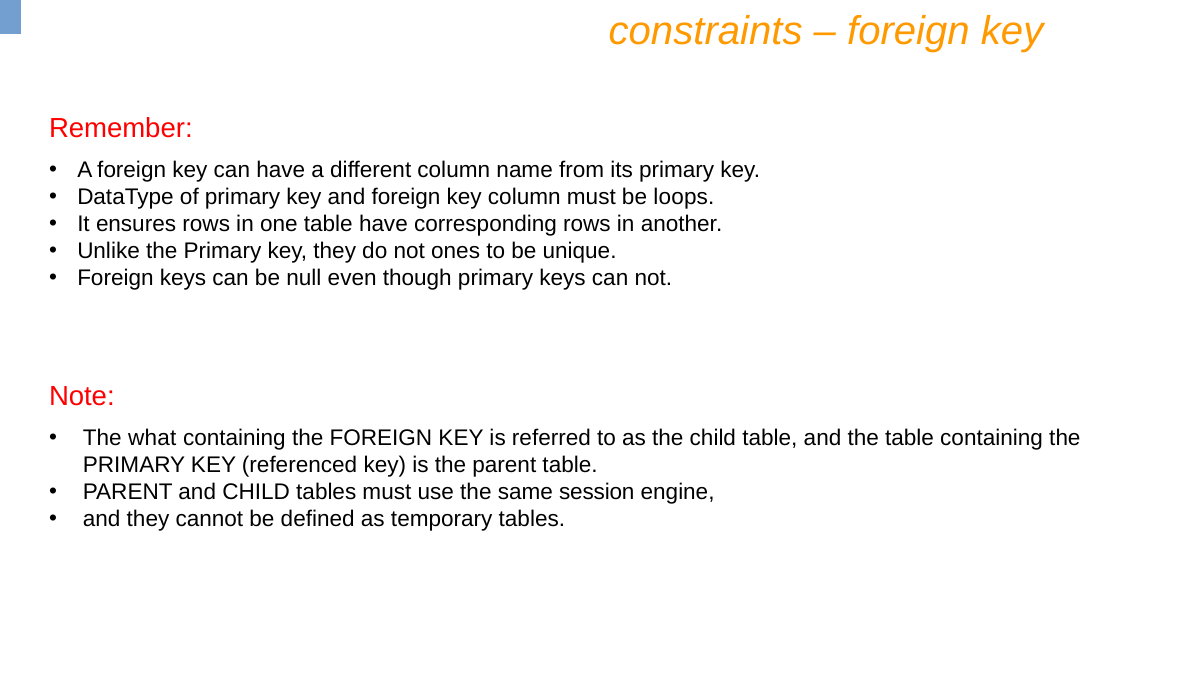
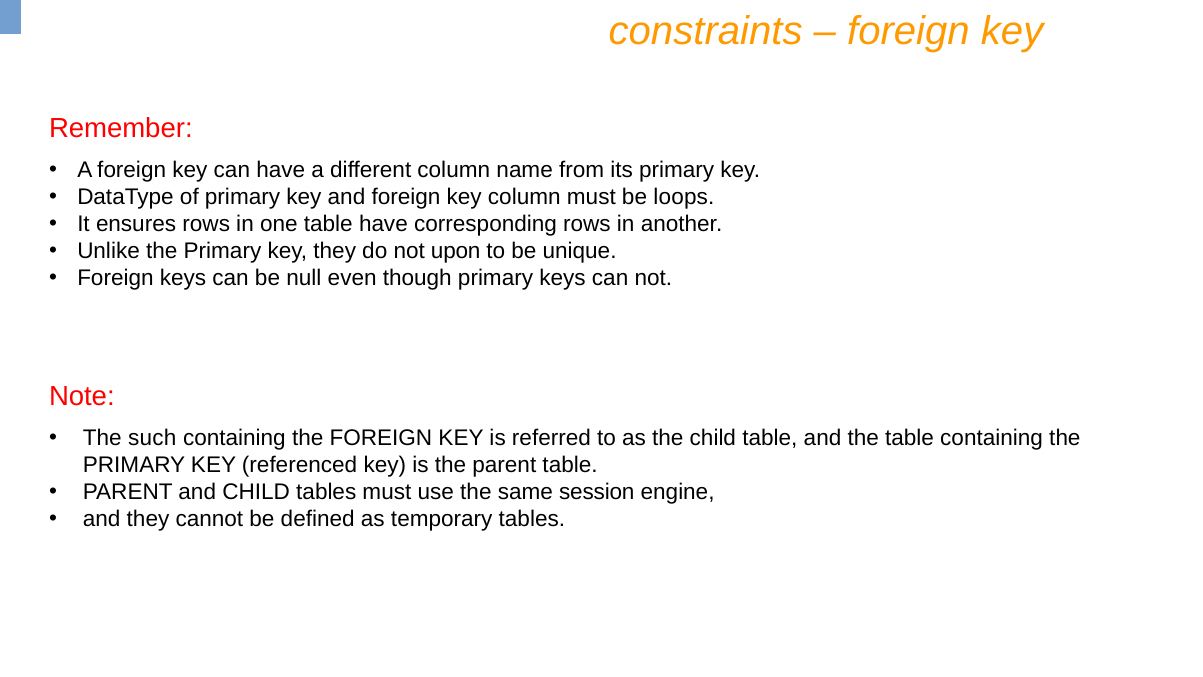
ones: ones -> upon (456, 251)
what: what -> such (152, 438)
